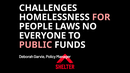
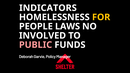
CHALLENGES: CHALLENGES -> INDICATORS (48, 8)
FOR colour: pink -> yellow (101, 17)
EVERYONE: EVERYONE -> INVOLVED (42, 36)
